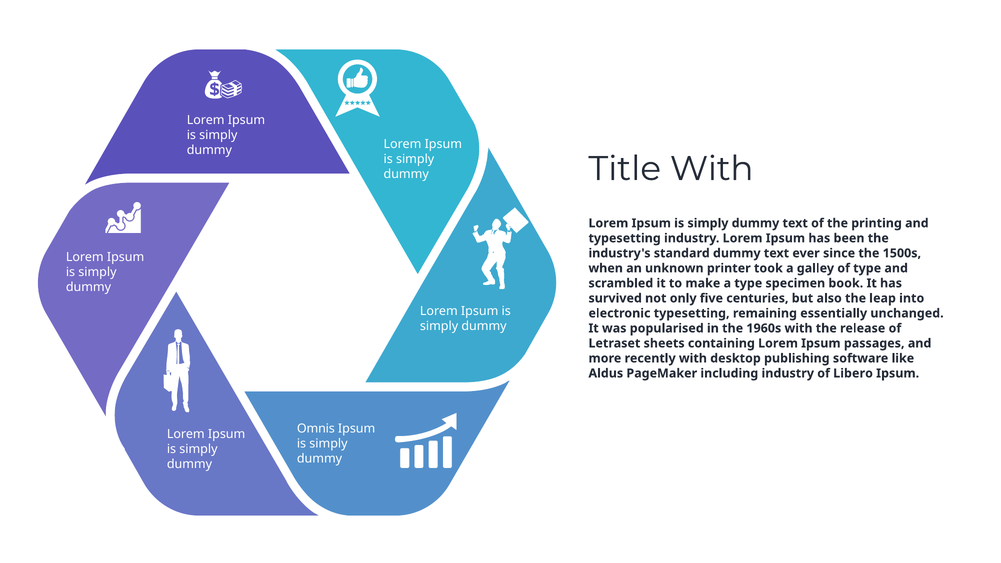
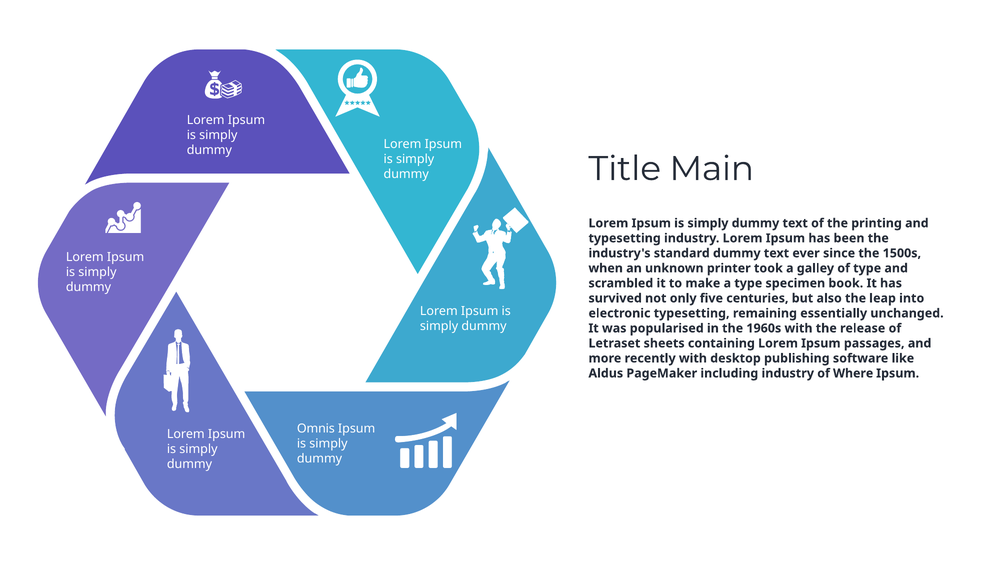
Title With: With -> Main (712, 169)
Libero: Libero -> Where (853, 373)
